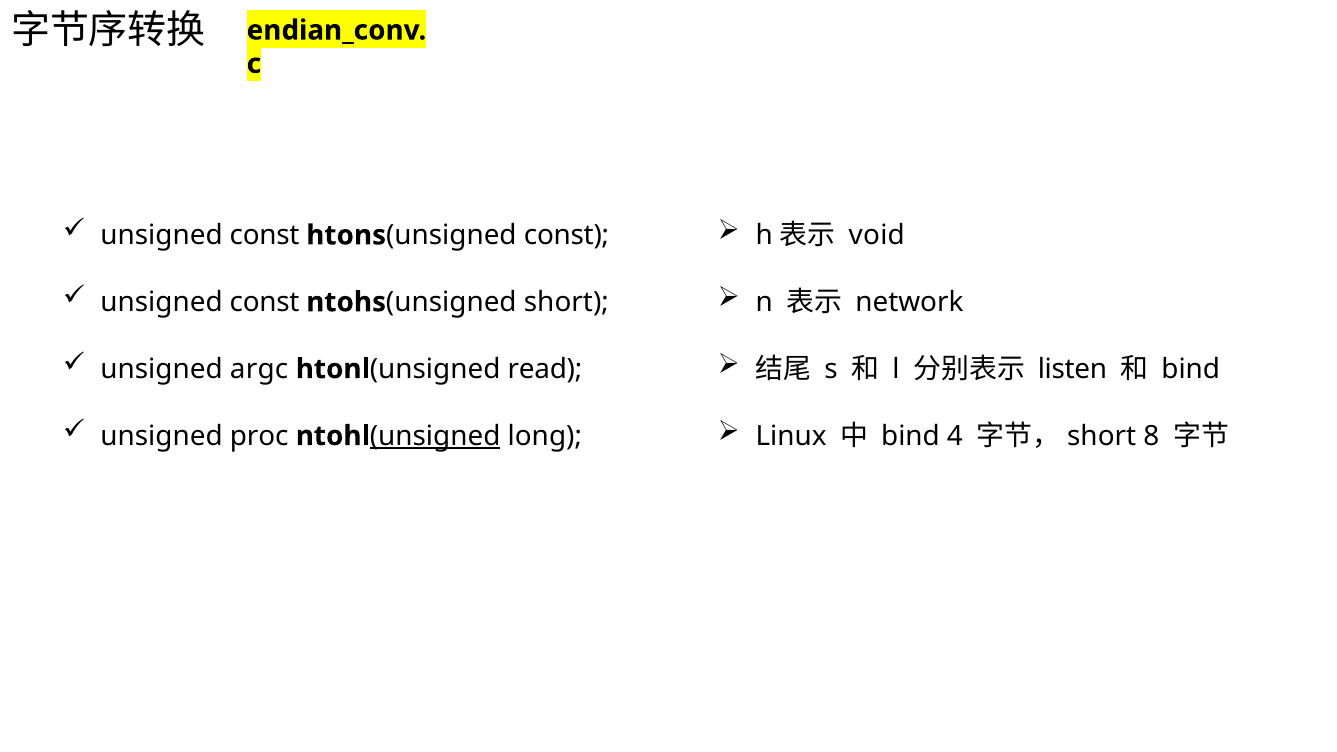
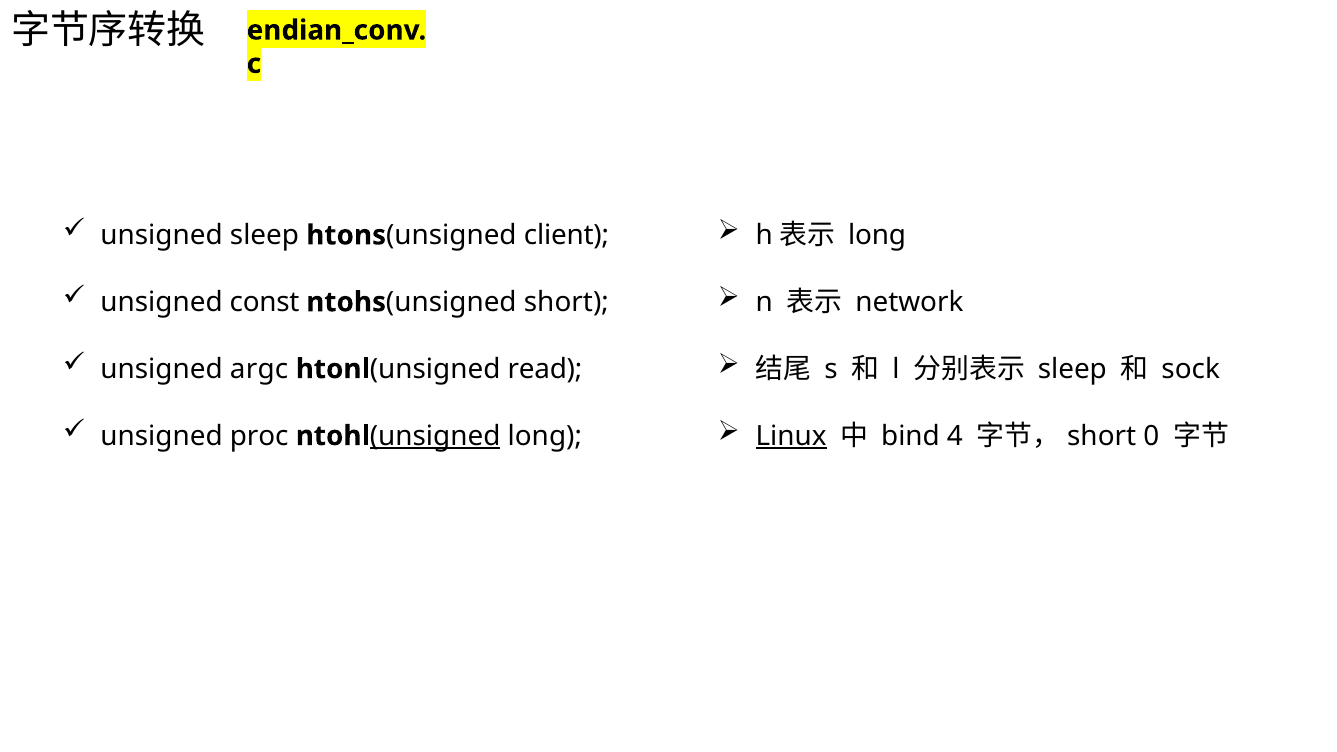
const: const -> sleep (264, 235)
const: const -> client (566, 235)
void: void -> long (877, 235)
listen: listen -> sleep (1072, 369)
bind: bind -> sock (1191, 369)
Linux underline: none -> present (791, 436)
8: 8 -> 0 (1151, 436)
